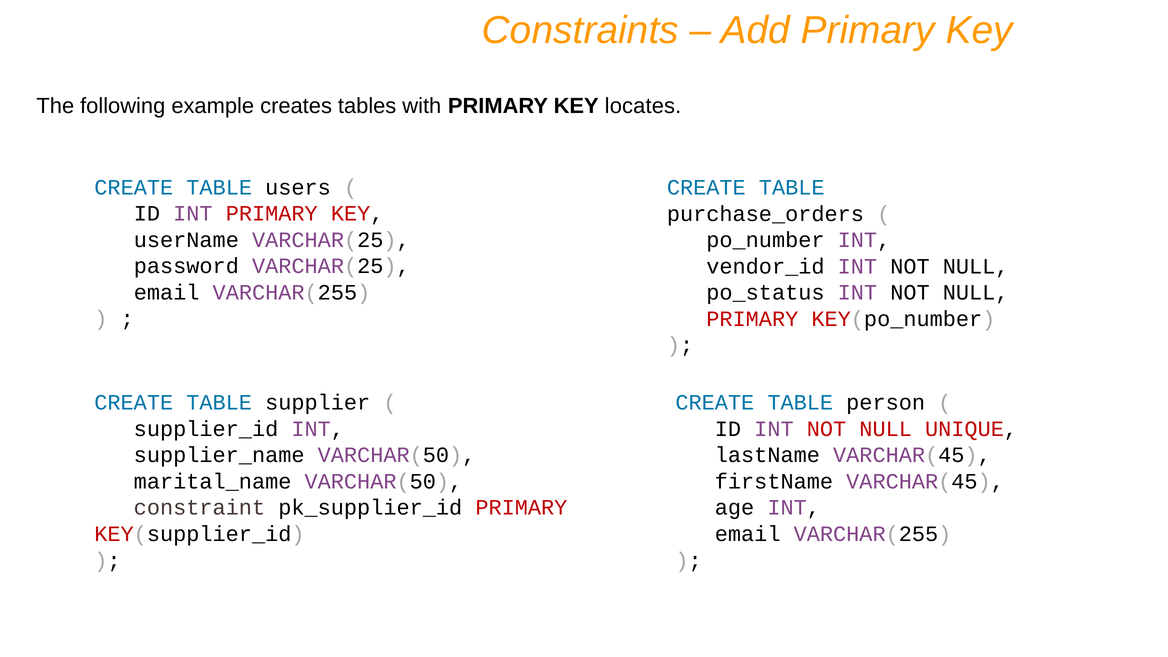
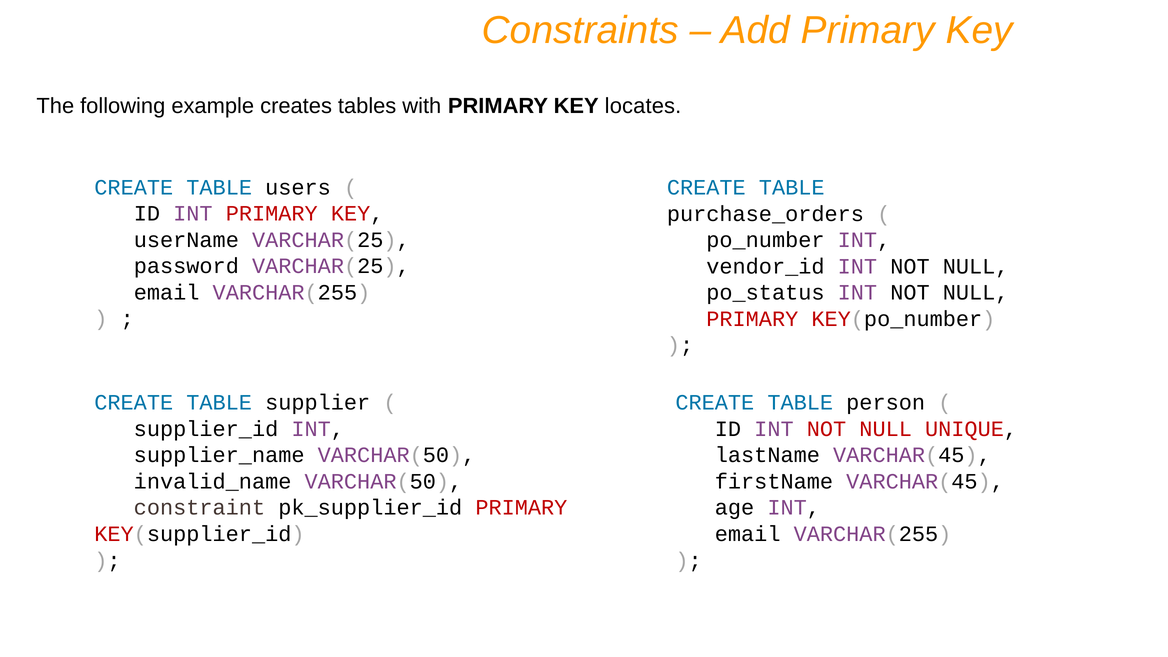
marital_name: marital_name -> invalid_name (213, 481)
